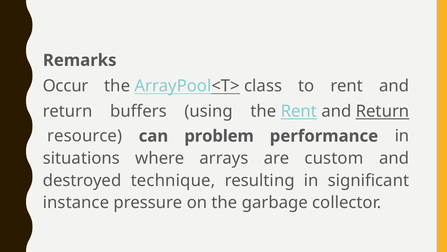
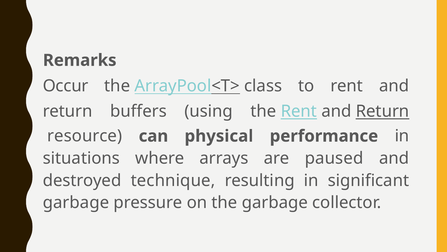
problem: problem -> physical (219, 136)
custom: custom -> paused (334, 158)
instance: instance -> garbage (76, 202)
